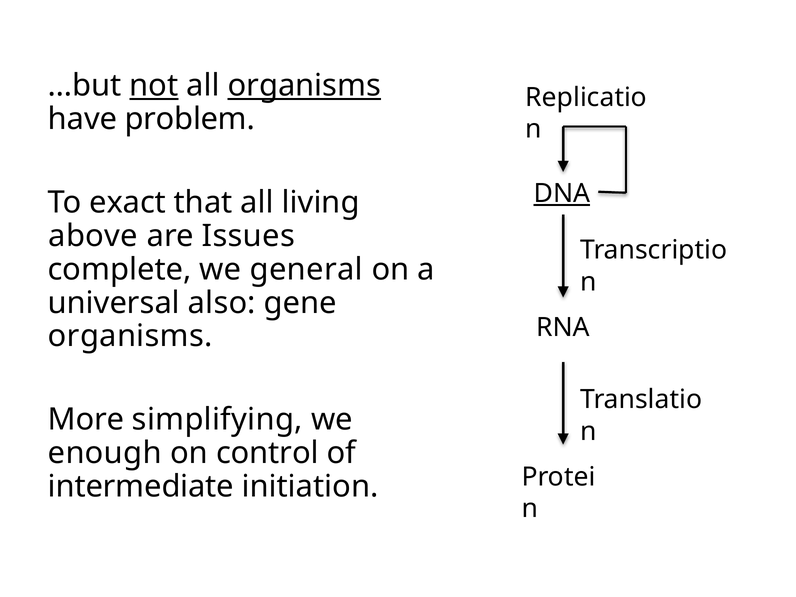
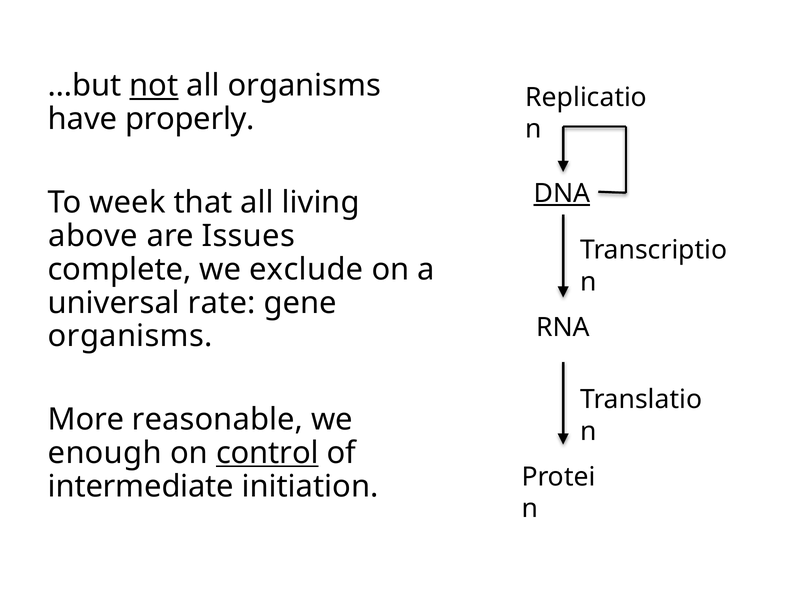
organisms underline: present -> none (304, 86)
problem: problem -> properly (190, 119)
exact: exact -> week (128, 202)
general: general -> exclude (306, 269)
also: also -> rate (222, 303)
simplifying: simplifying -> reasonable (217, 420)
control underline: none -> present (267, 453)
